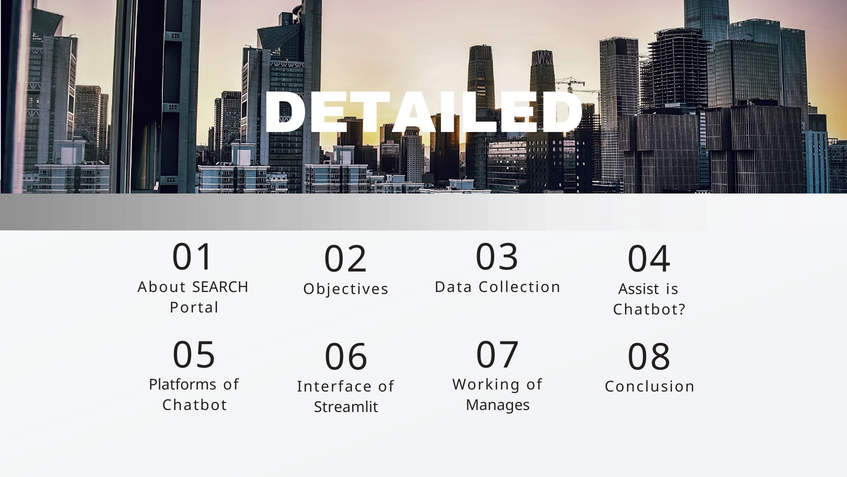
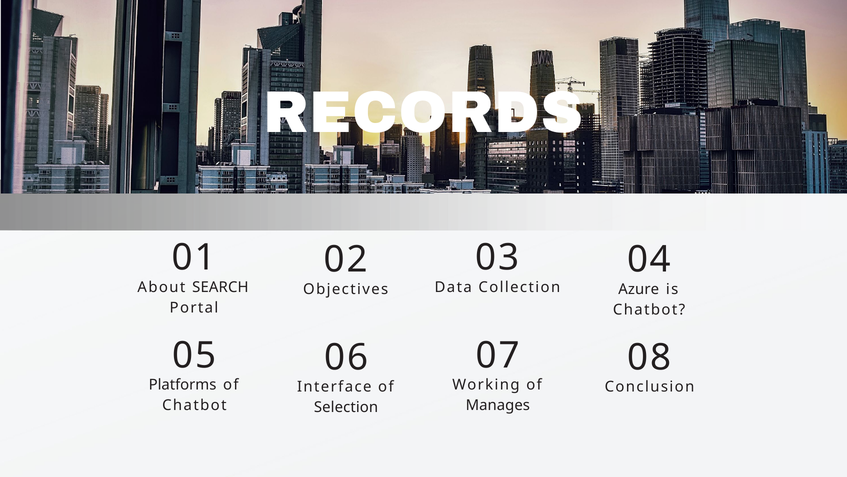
DETAILED: DETAILED -> RECORDS (423, 113)
Assist: Assist -> Azure (639, 289)
Streamlit: Streamlit -> Selection (346, 407)
